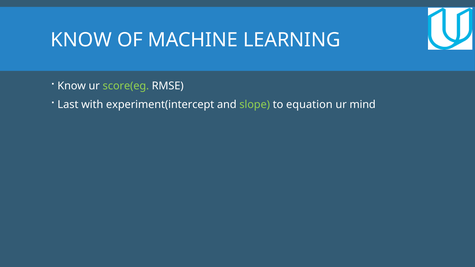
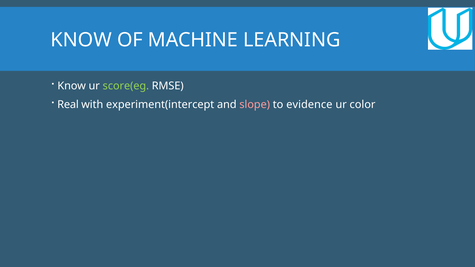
Last: Last -> Real (68, 105)
slope colour: light green -> pink (255, 105)
equation: equation -> evidence (309, 105)
mind: mind -> color (363, 105)
